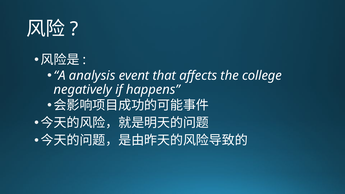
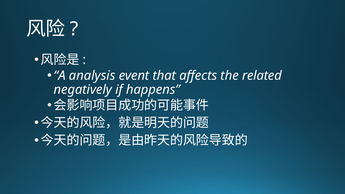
college: college -> related (262, 76)
